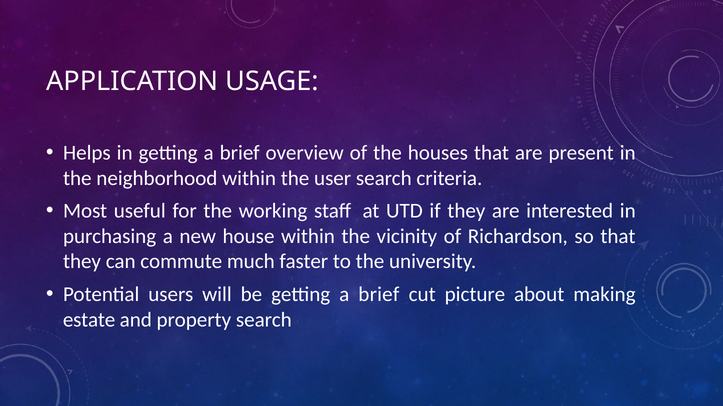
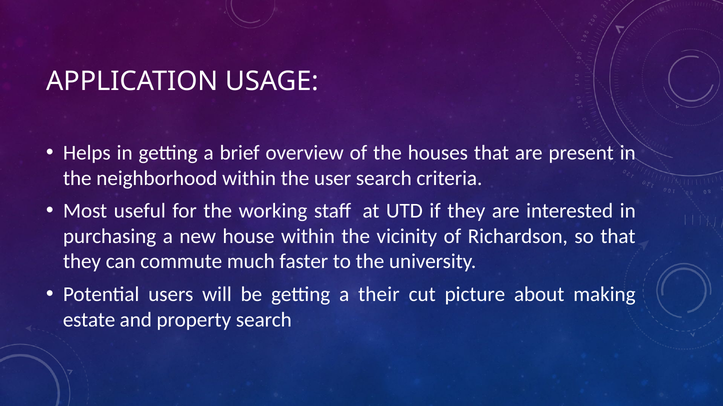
be getting a brief: brief -> their (379, 295)
